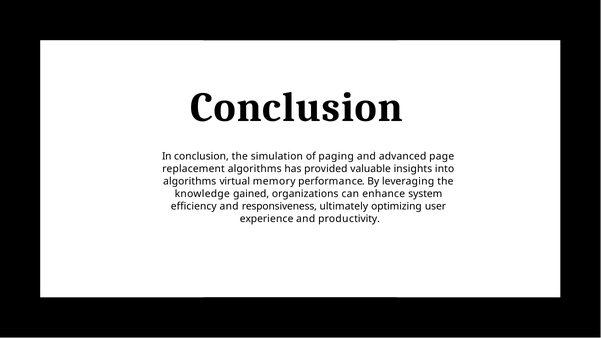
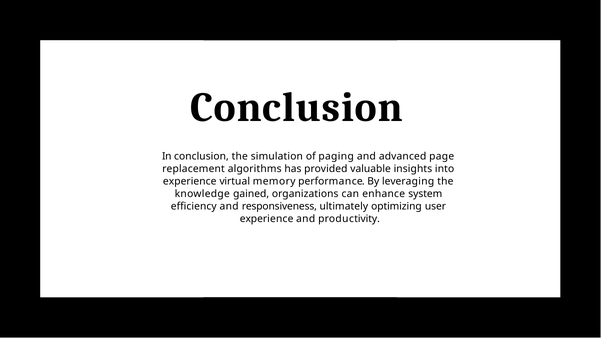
algorithms: algorithms -> experience (190, 181)
